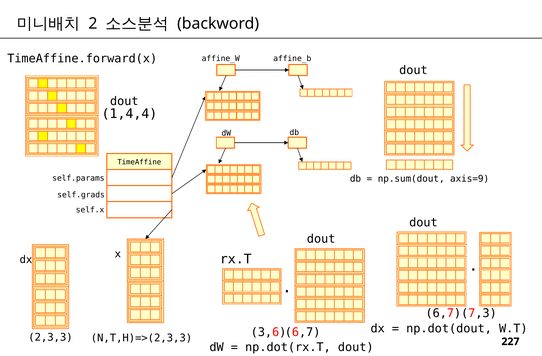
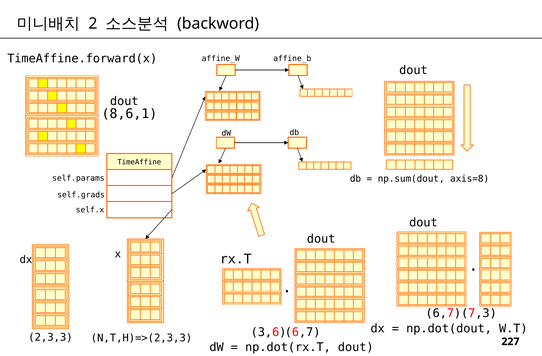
1,4,4: 1,4,4 -> 8,6,1 (129, 114)
axis=9: axis=9 -> axis=8 (470, 179)
